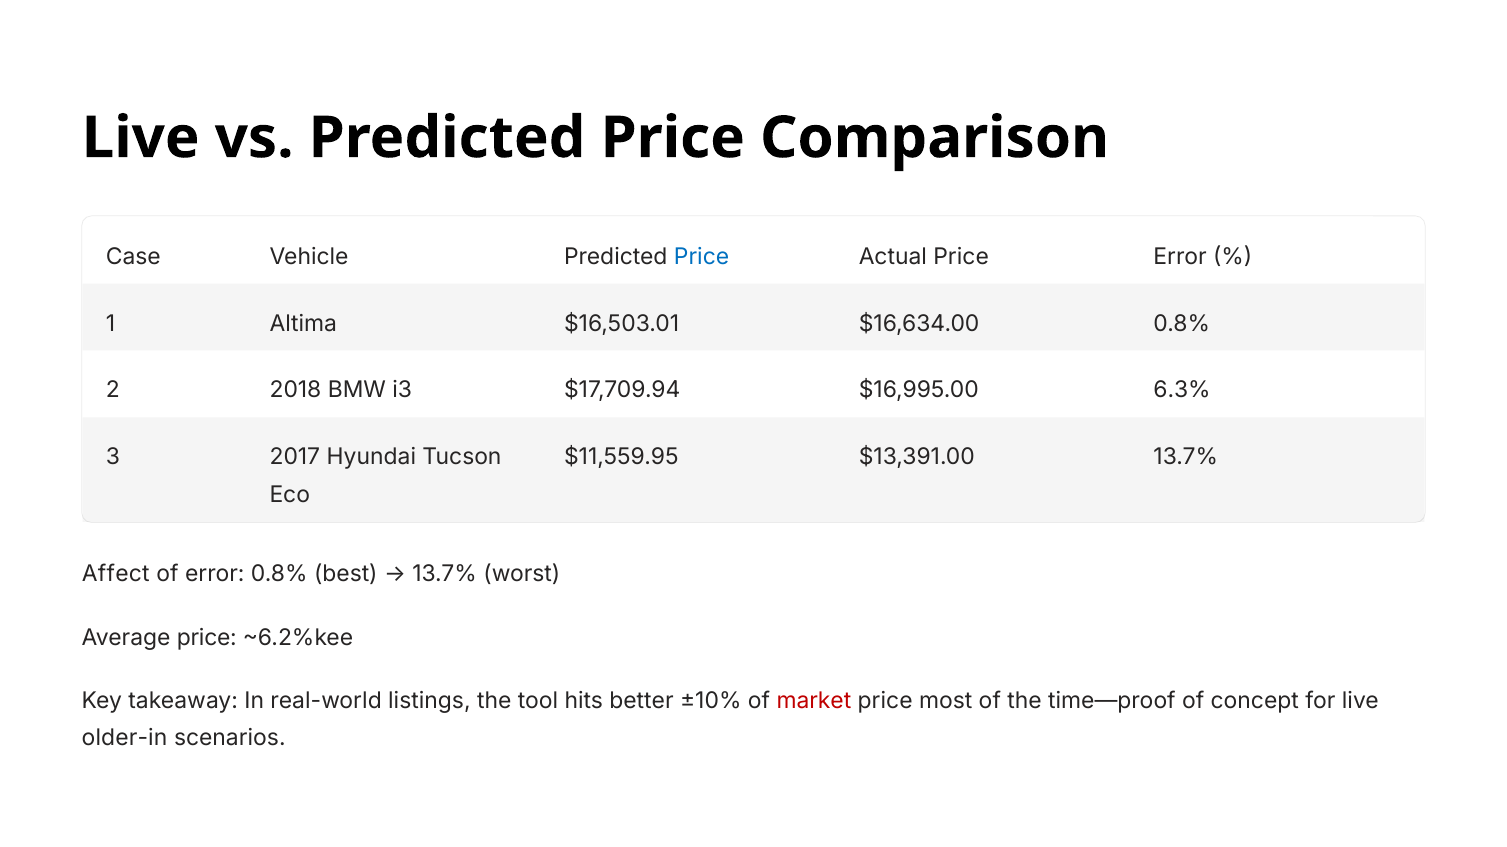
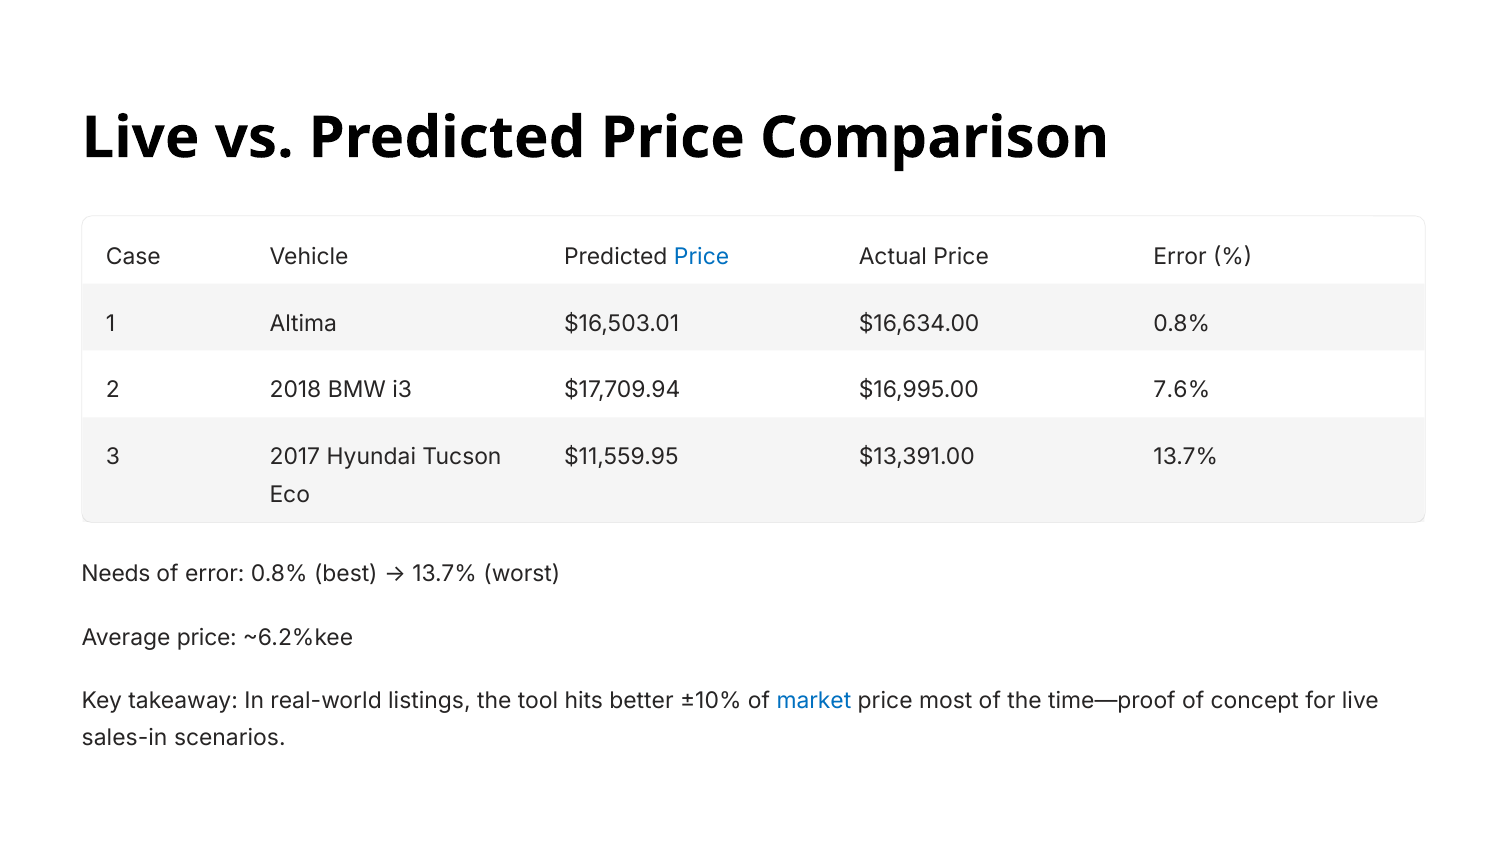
6.3%: 6.3% -> 7.6% (1182, 391)
Affect: Affect -> Needs (116, 574)
market colour: red -> blue (814, 702)
older-in: older-in -> sales-in (125, 739)
